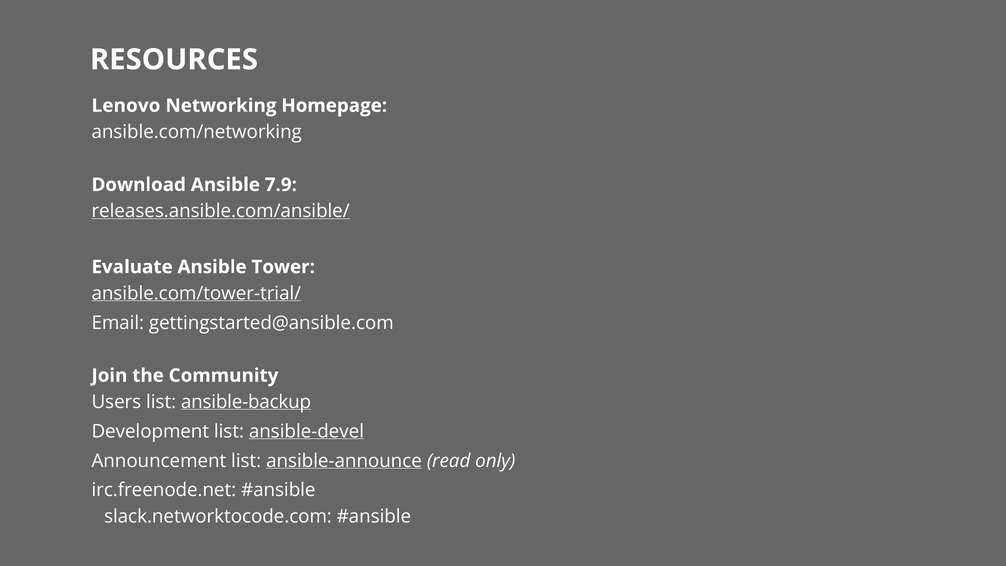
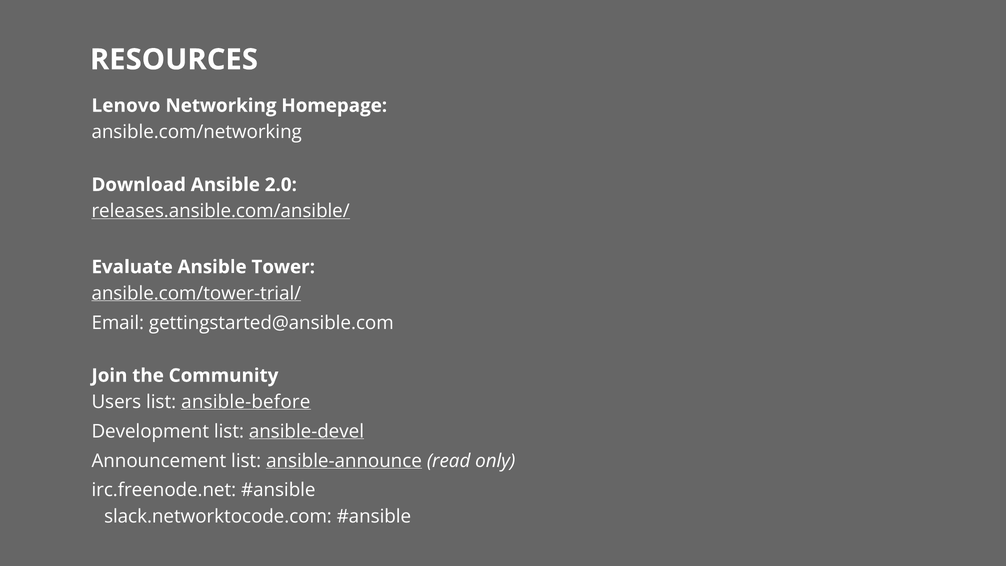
7.9: 7.9 -> 2.0 (281, 185)
ansible-backup: ansible-backup -> ansible-before (246, 402)
